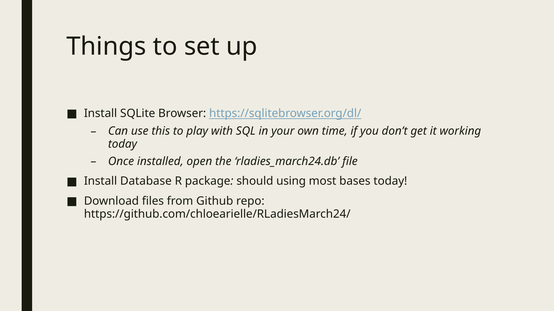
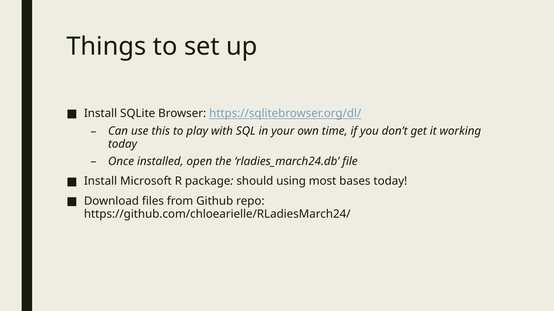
Database: Database -> Microsoft (146, 181)
